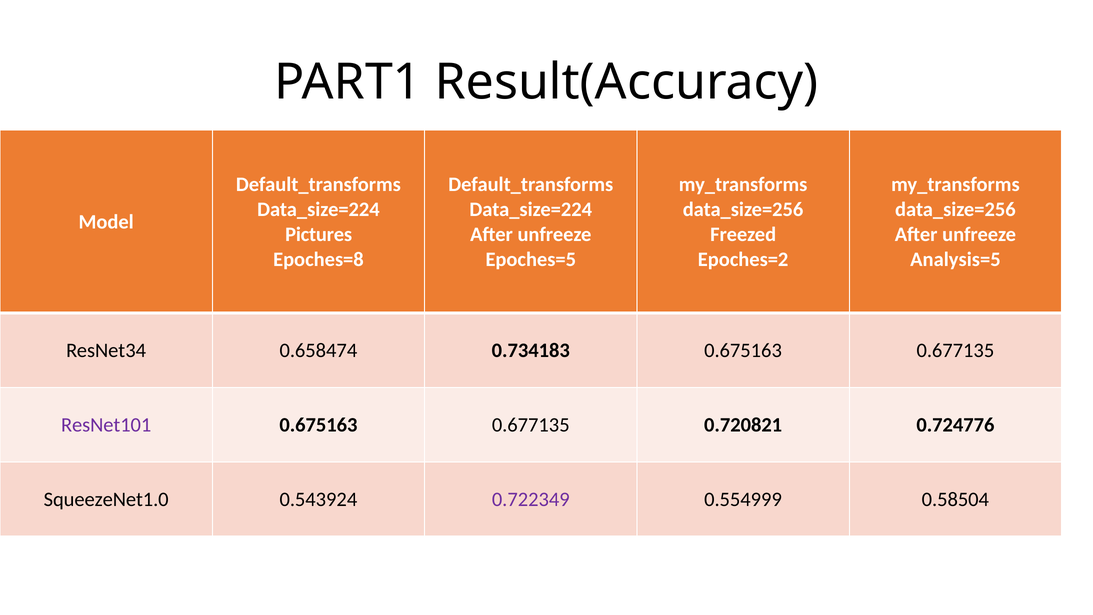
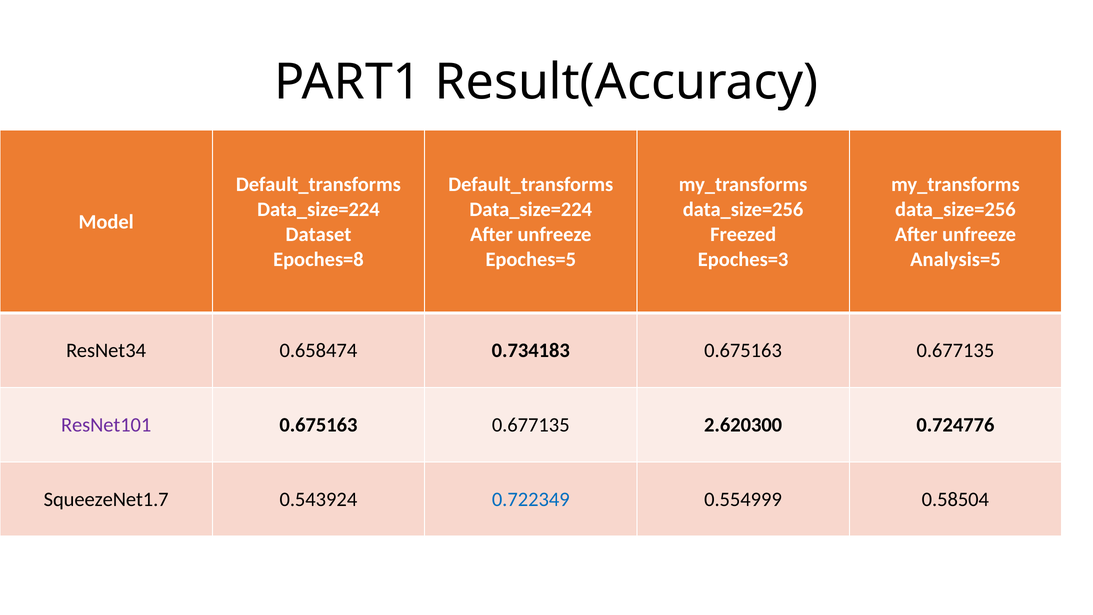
Pictures: Pictures -> Dataset (319, 234)
Epoches=2: Epoches=2 -> Epoches=3 (743, 259)
0.720821: 0.720821 -> 2.620300 (743, 425)
SqueezeNet1.0: SqueezeNet1.0 -> SqueezeNet1.7 (106, 499)
0.722349 colour: purple -> blue (531, 499)
